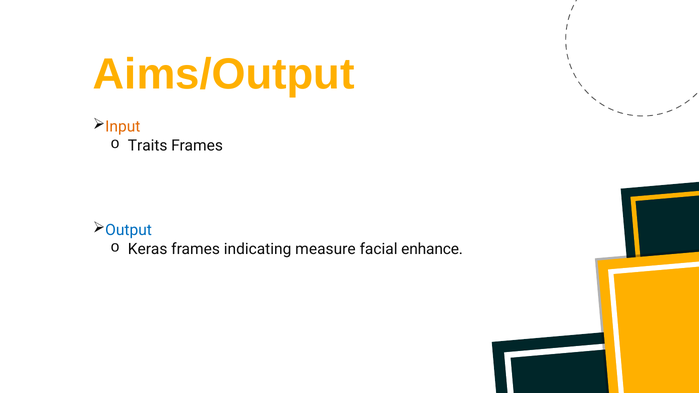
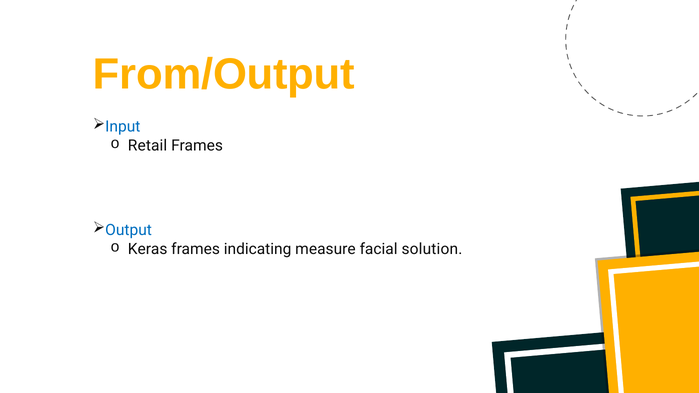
Aims/Output: Aims/Output -> From/Output (224, 74)
Input colour: orange -> blue (123, 127)
Traits: Traits -> Retail (148, 145)
enhance: enhance -> solution (432, 249)
